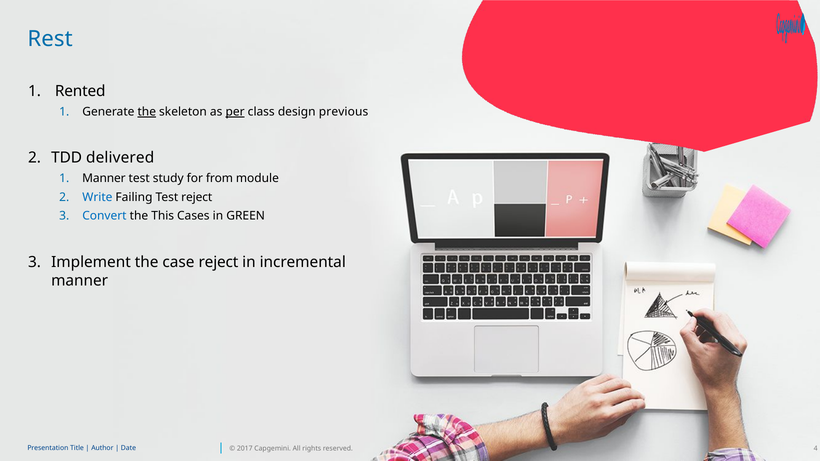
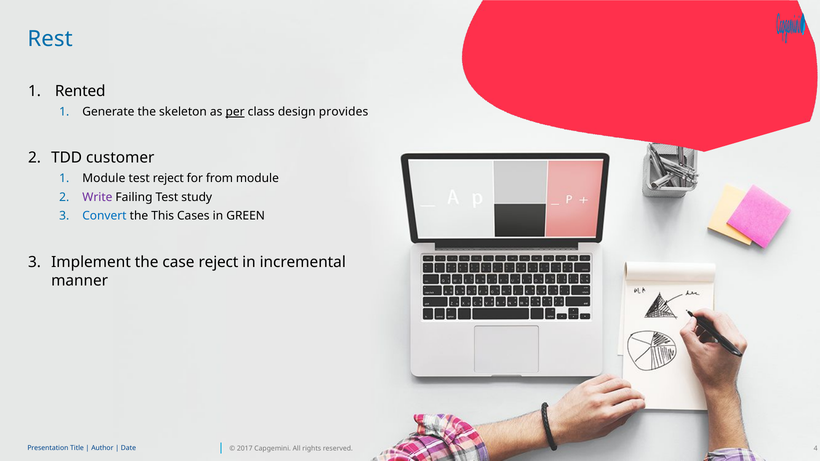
the underline: present -> none (147, 112)
previous: previous -> provides (344, 112)
delivered: delivered -> customer (120, 158)
Manner: Manner -> Module (104, 179)
test study: study -> reject (168, 179)
Write colour: blue -> purple (97, 197)
Test reject: reject -> study (197, 197)
